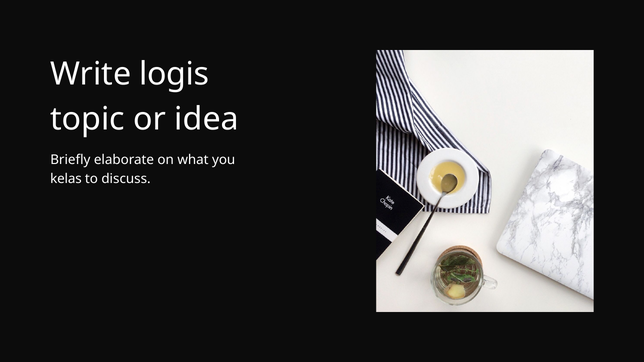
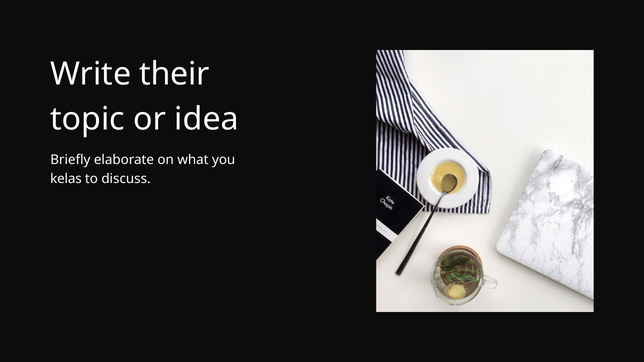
logis: logis -> their (174, 74)
